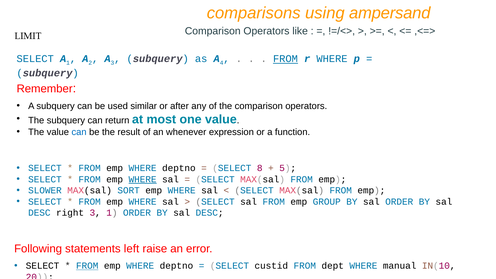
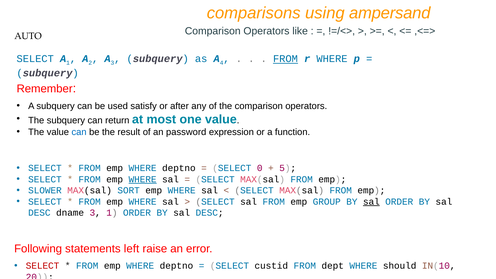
LIMIT: LIMIT -> AUTO (28, 36)
similar: similar -> satisfy (144, 106)
whenever: whenever -> password (186, 132)
8: 8 -> 0 (260, 168)
sal underline: none -> present (371, 202)
right: right -> dname (70, 213)
SELECT colour: black -> red (43, 266)
FROM underline: present -> none (87, 266)
manual: manual -> should (400, 266)
